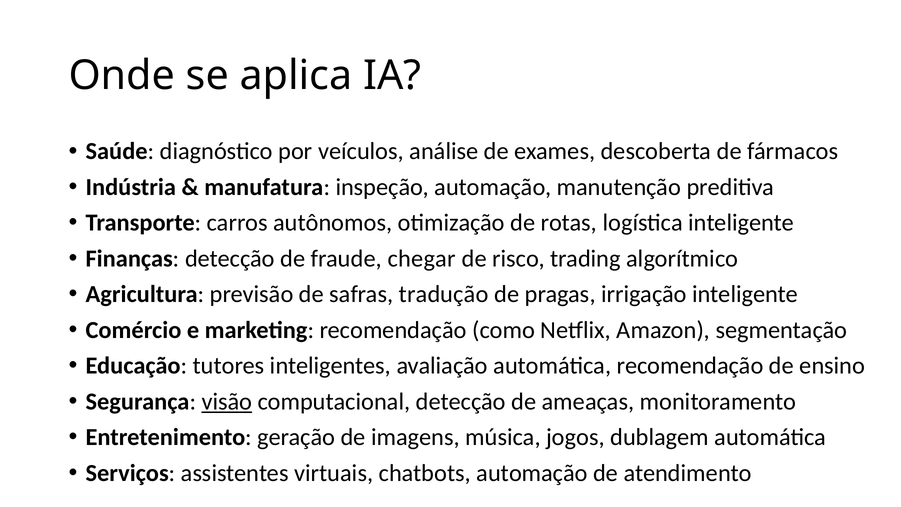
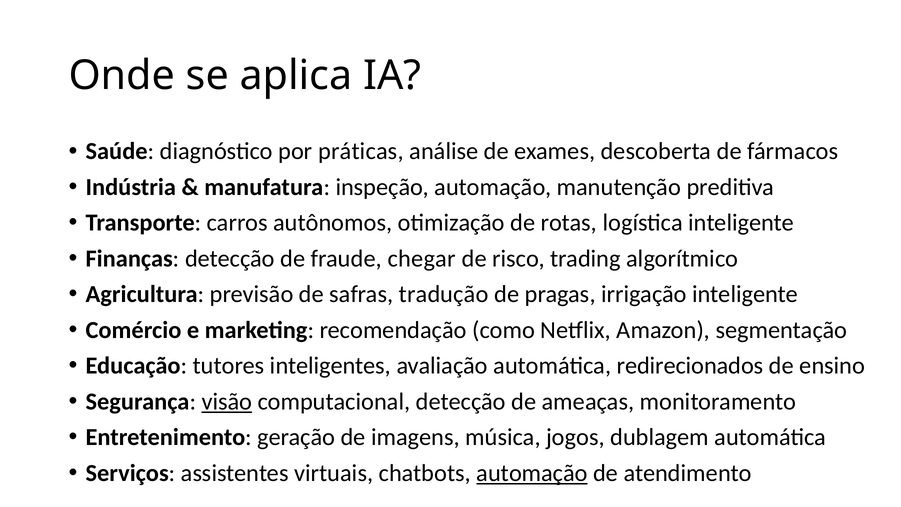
veículos: veículos -> práticas (361, 151)
automática recomendação: recomendação -> redirecionados (690, 366)
automação underline: none -> present (532, 473)
